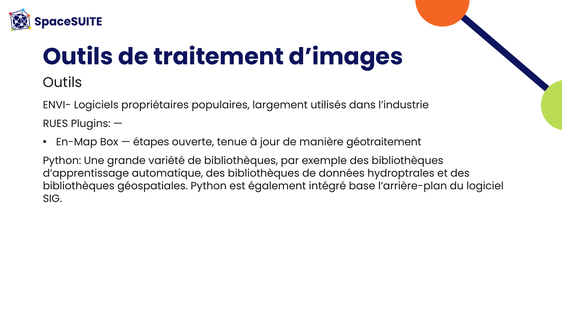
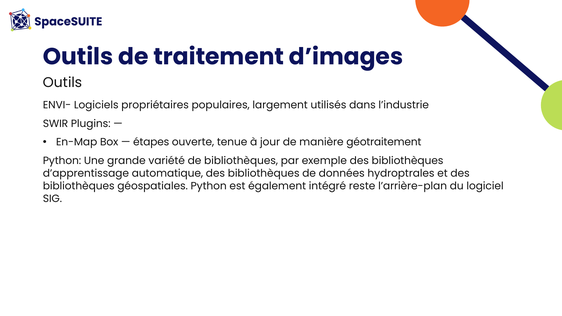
RUES: RUES -> SWIR (55, 124)
base: base -> reste (362, 186)
